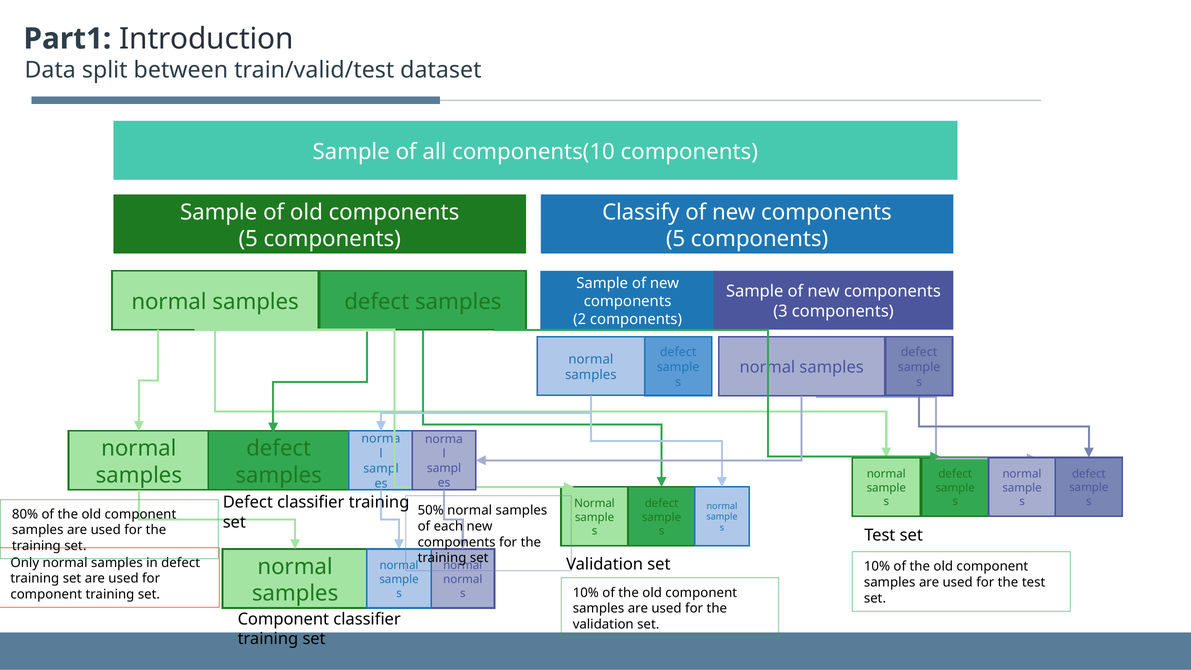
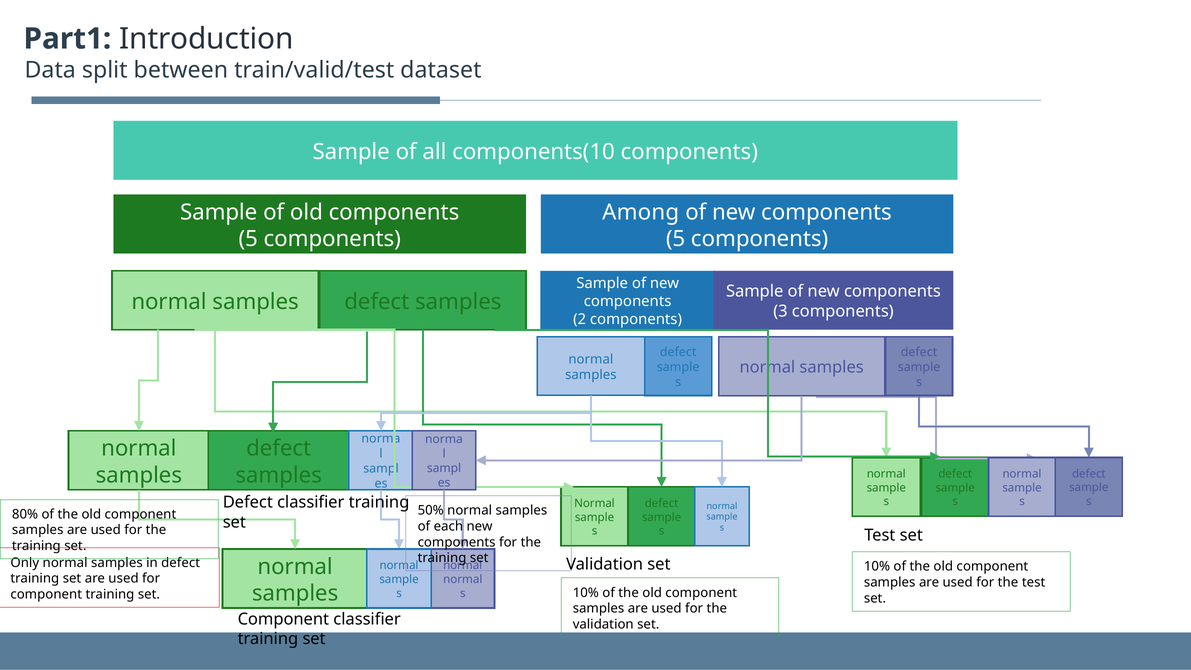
Classify: Classify -> Among (641, 212)
